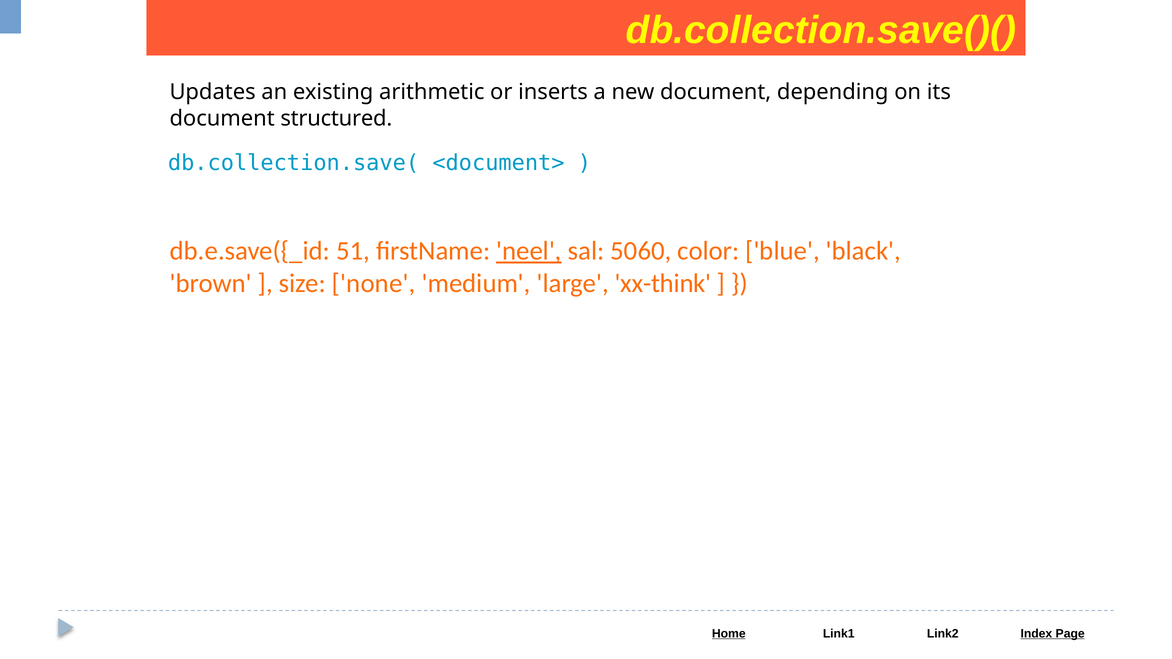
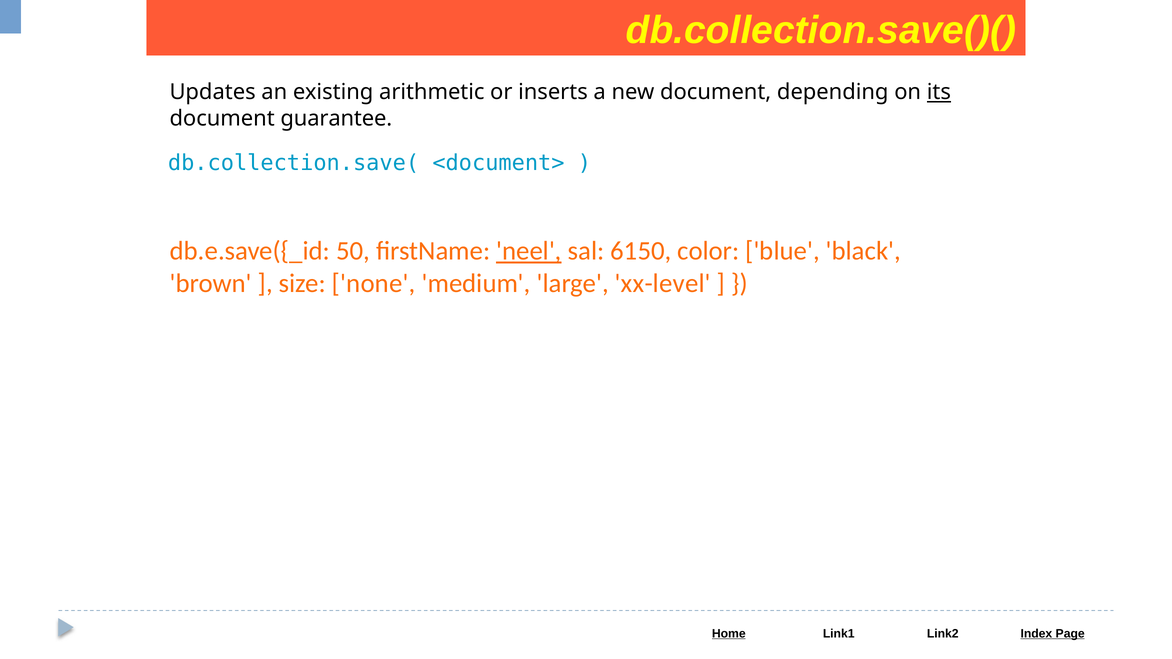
its underline: none -> present (939, 92)
structured: structured -> guarantee (336, 119)
51: 51 -> 50 (353, 251)
5060: 5060 -> 6150 (641, 251)
xx-think: xx-think -> xx-level (663, 283)
